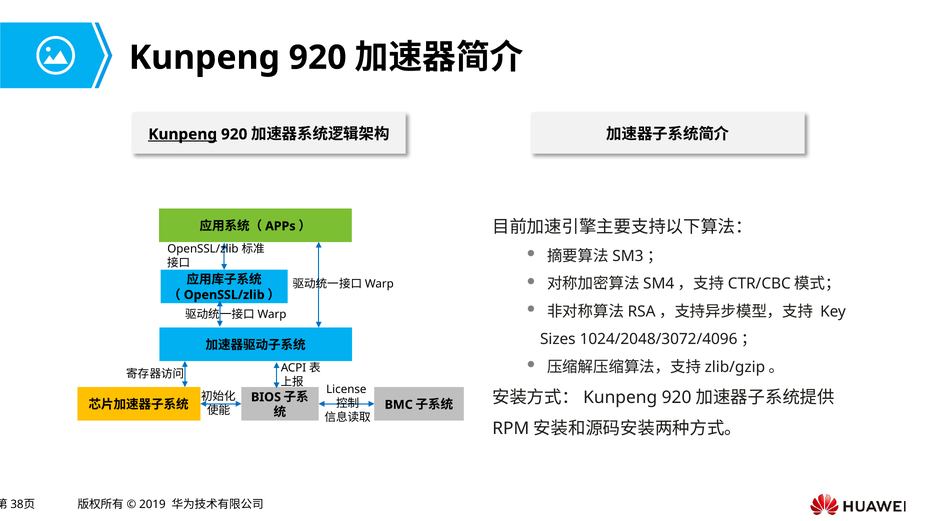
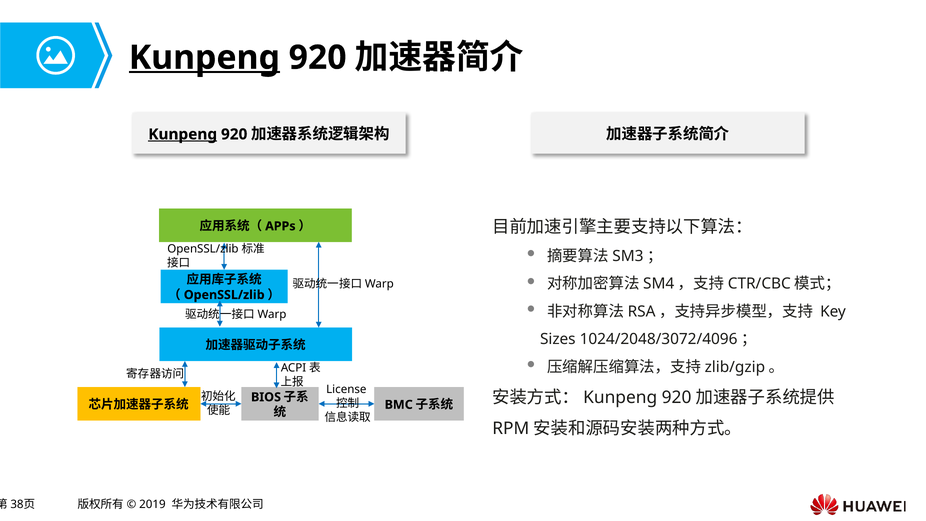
Kunpeng underline: none -> present (204, 58)
